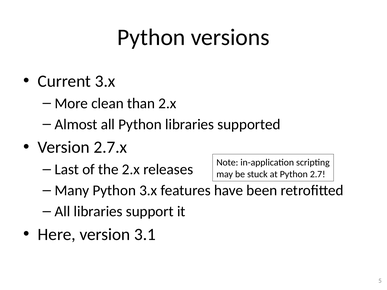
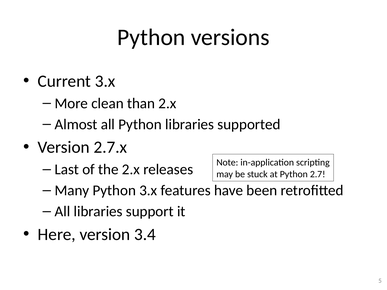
3.1: 3.1 -> 3.4 (145, 235)
